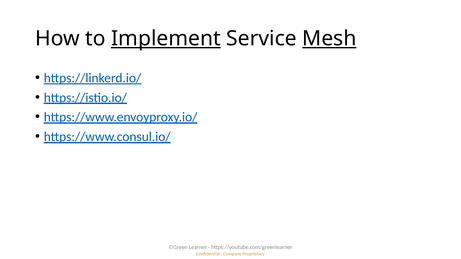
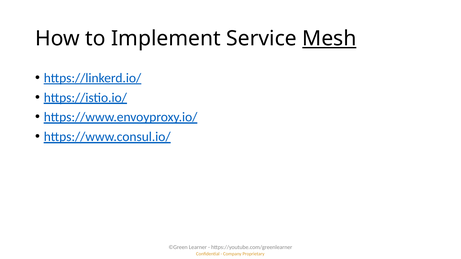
Implement underline: present -> none (166, 39)
